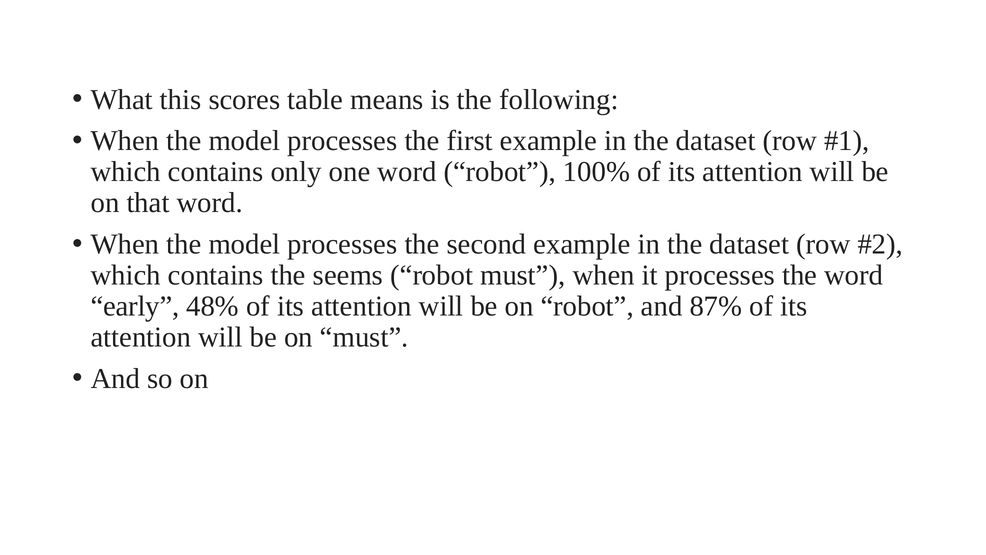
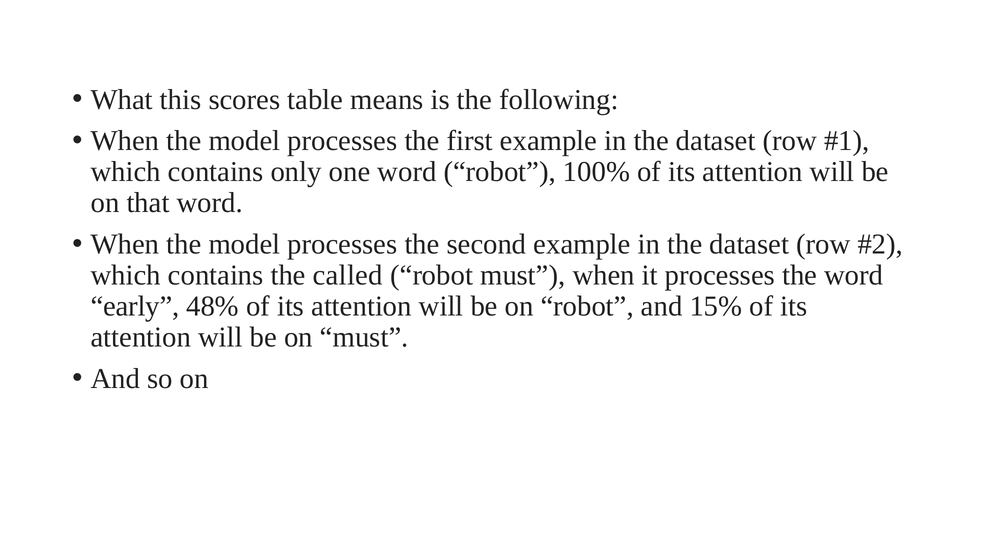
seems: seems -> called (348, 275)
87%: 87% -> 15% (716, 306)
